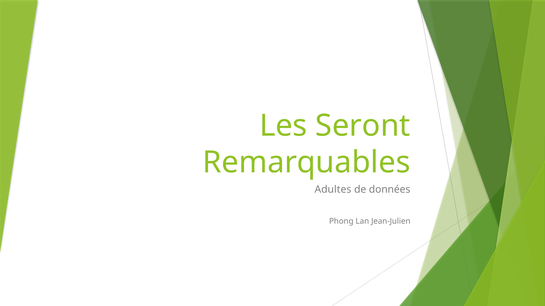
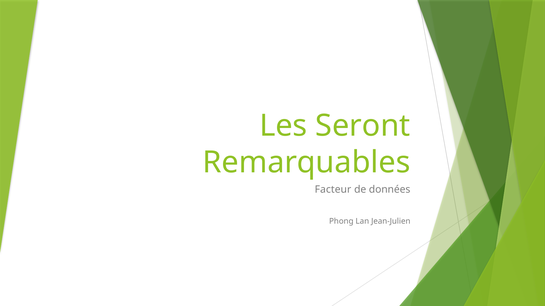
Adultes: Adultes -> Facteur (333, 190)
